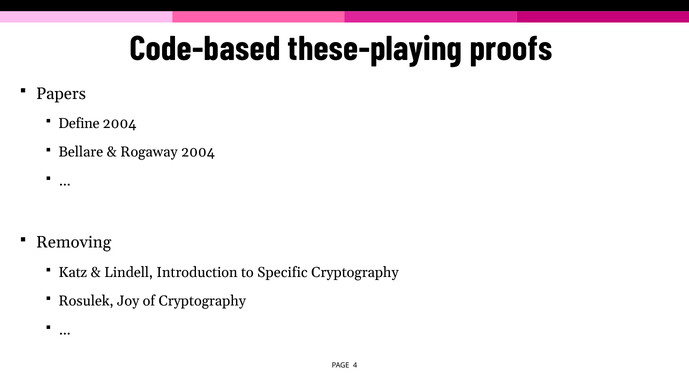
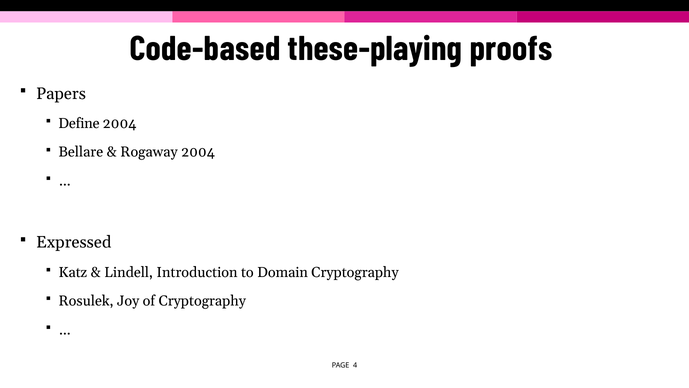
Removing: Removing -> Expressed (74, 242)
Specific: Specific -> Domain (283, 272)
